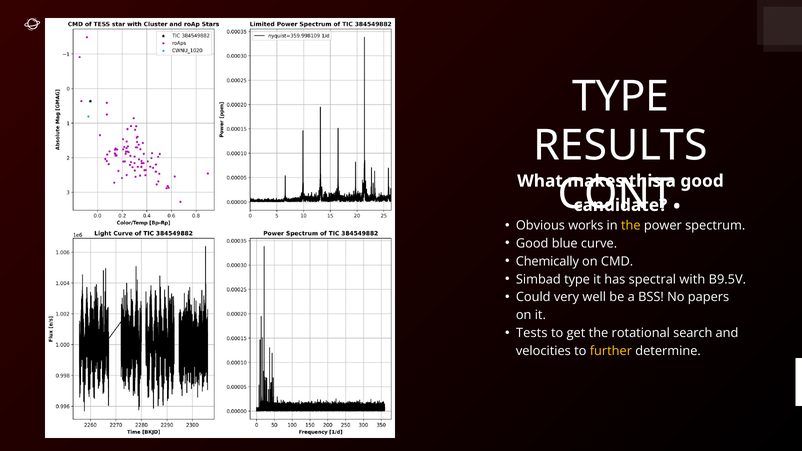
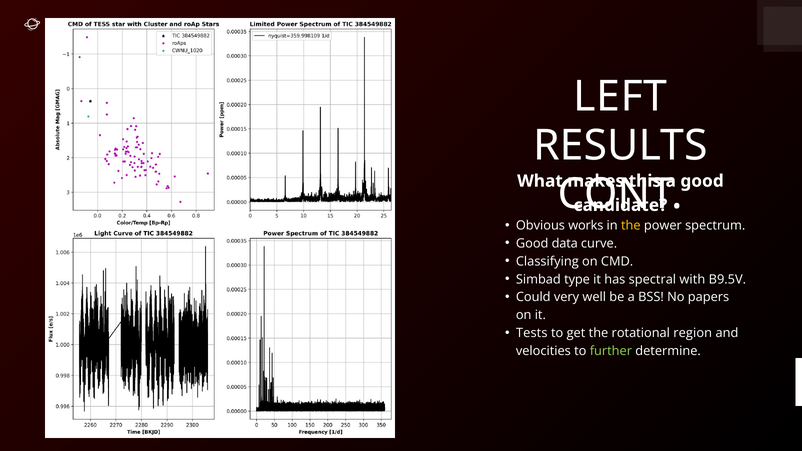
TYPE: TYPE -> LEFT (620, 97)
blue: blue -> data (565, 244)
Chemically: Chemically -> Classifying (547, 261)
search: search -> region (693, 333)
further colour: yellow -> light green (611, 351)
